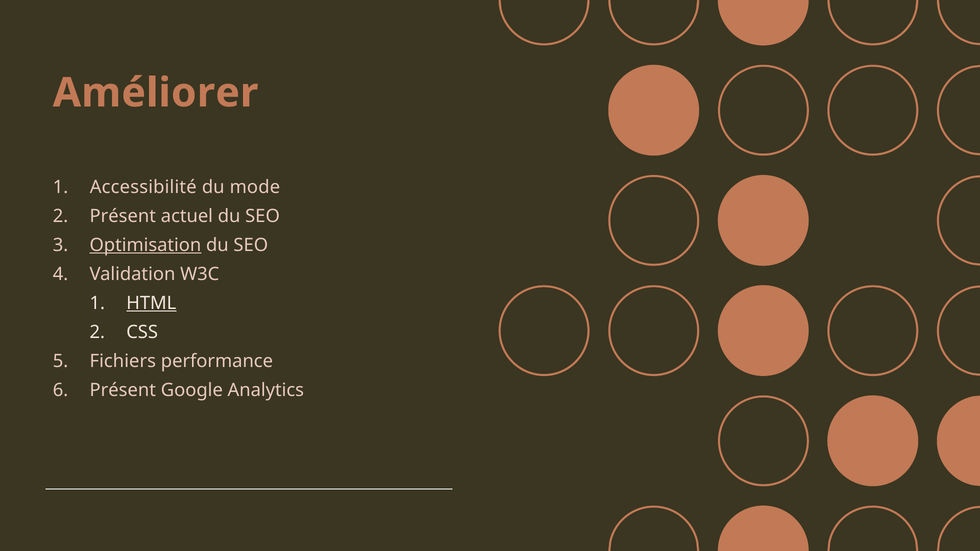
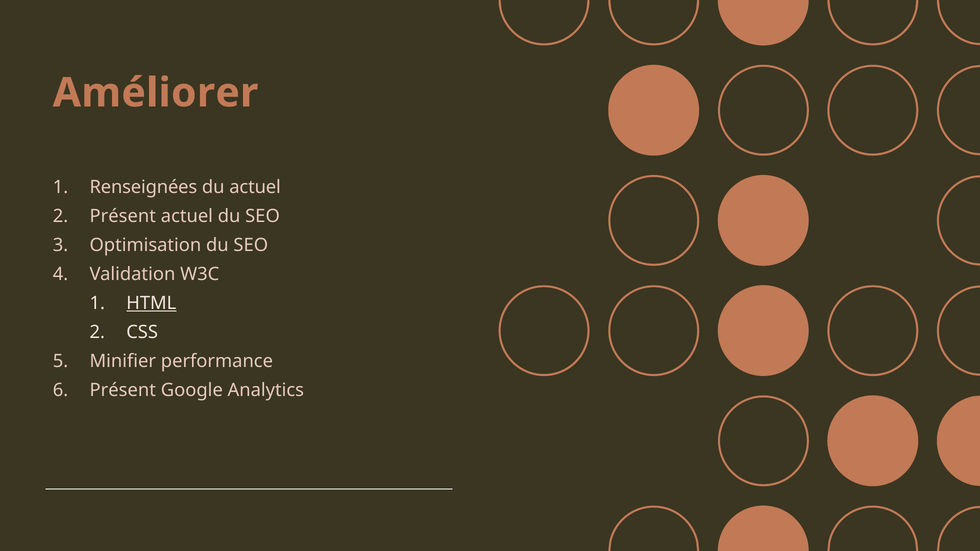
Accessibilité: Accessibilité -> Renseignées (143, 187)
du mode: mode -> actuel (255, 187)
Optimisation underline: present -> none (145, 245)
Fichiers: Fichiers -> Minifier (123, 361)
